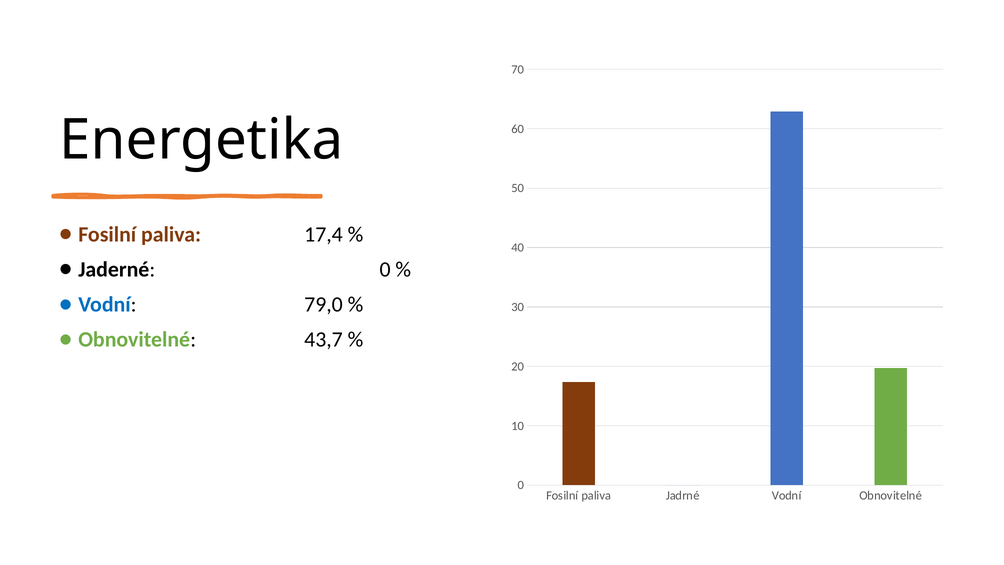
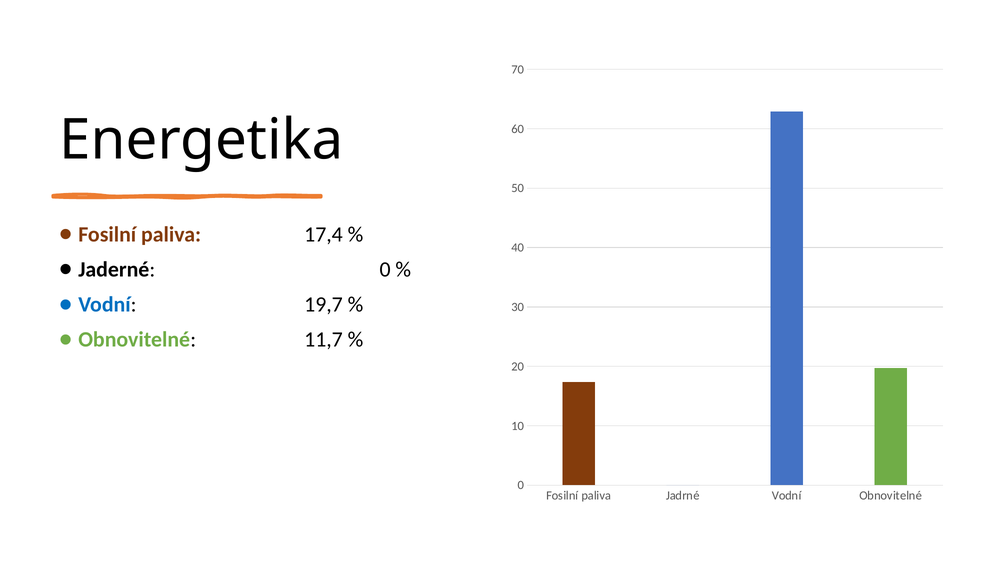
79,0: 79,0 -> 19,7 (323, 304)
43,7: 43,7 -> 11,7 (323, 339)
